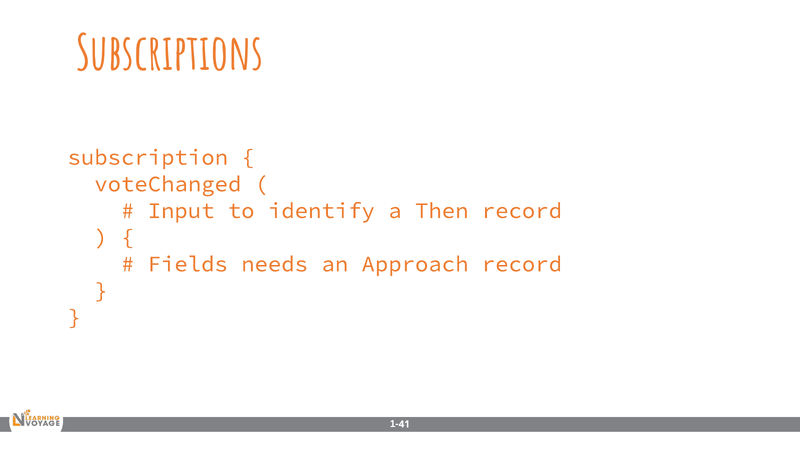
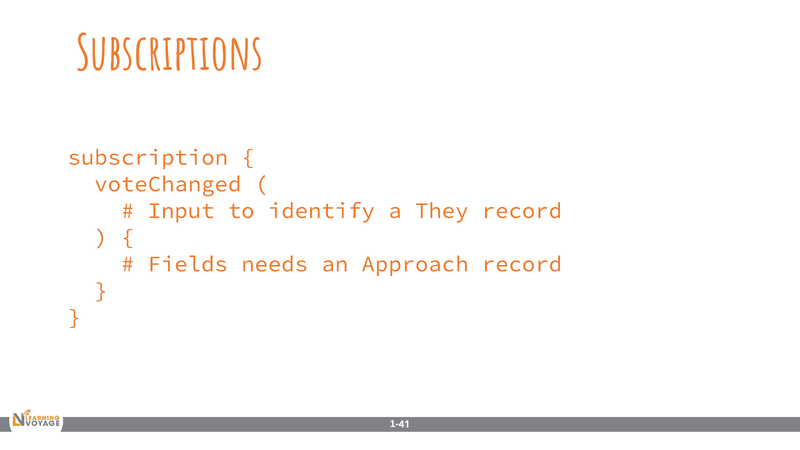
Then: Then -> They (442, 211)
